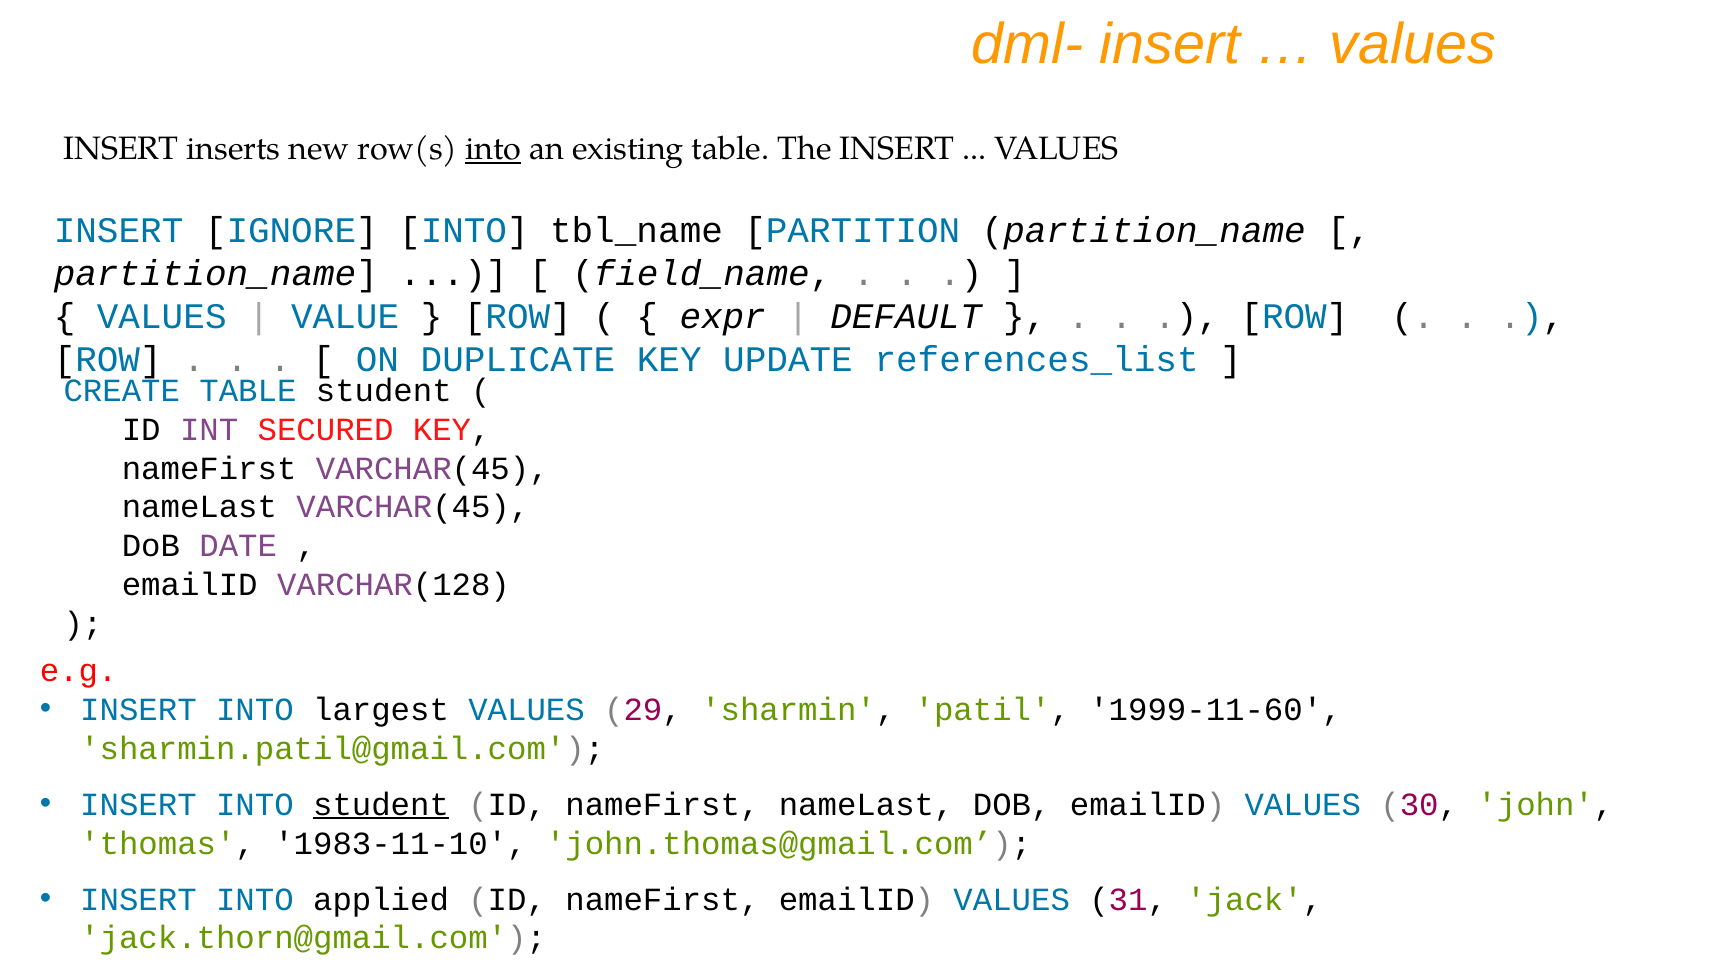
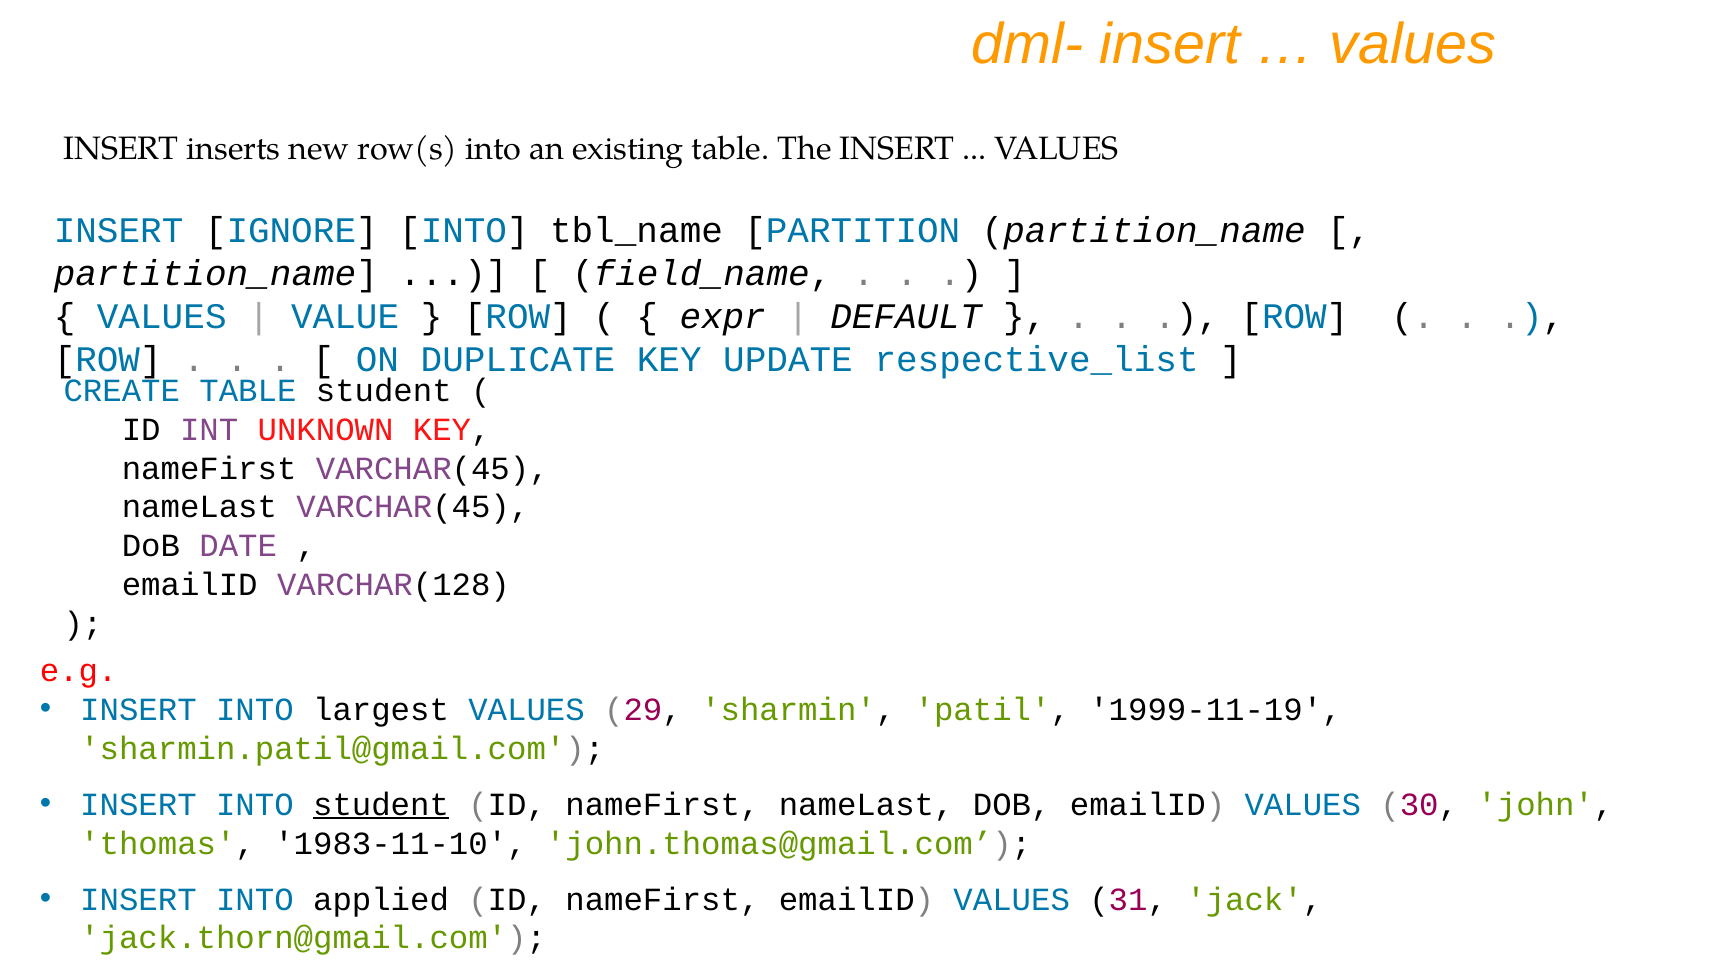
into underline: present -> none (493, 149)
references_list: references_list -> respective_list (1037, 360)
SECURED: SECURED -> UNKNOWN (326, 430)
1999-11-60: 1999-11-60 -> 1999-11-19 (1215, 710)
